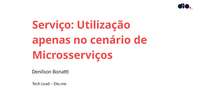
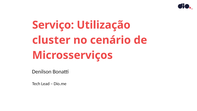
apenas: apenas -> cluster (51, 40)
